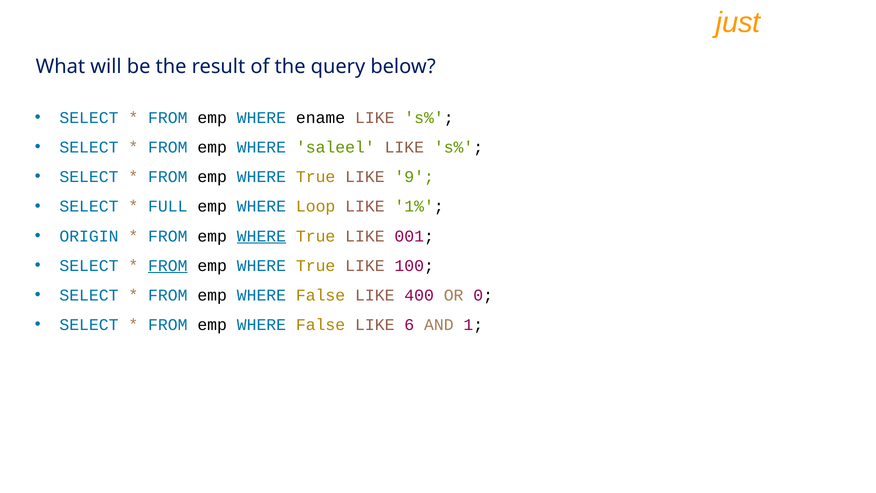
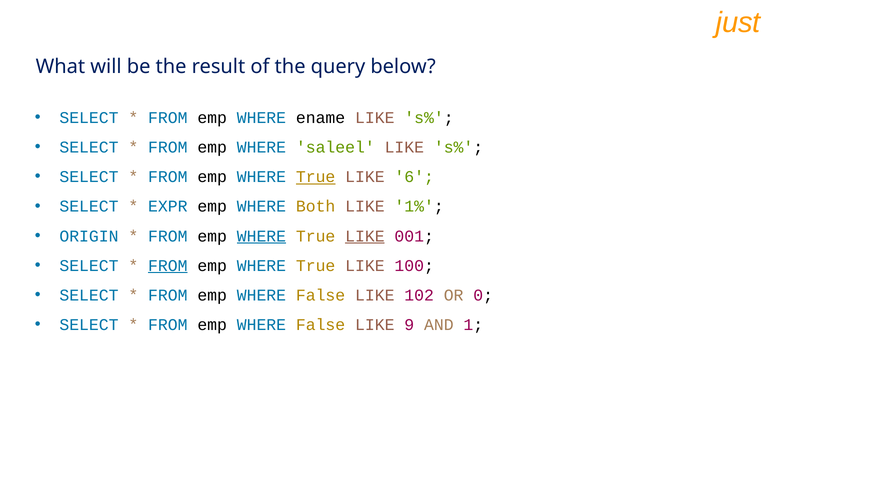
True underline: none -> present (316, 177)
9: 9 -> 6 (414, 177)
FULL: FULL -> EXPR (168, 206)
Loop: Loop -> Both (316, 206)
LIKE underline: none -> present (365, 236)
400: 400 -> 102 (419, 295)
6: 6 -> 9 (409, 325)
